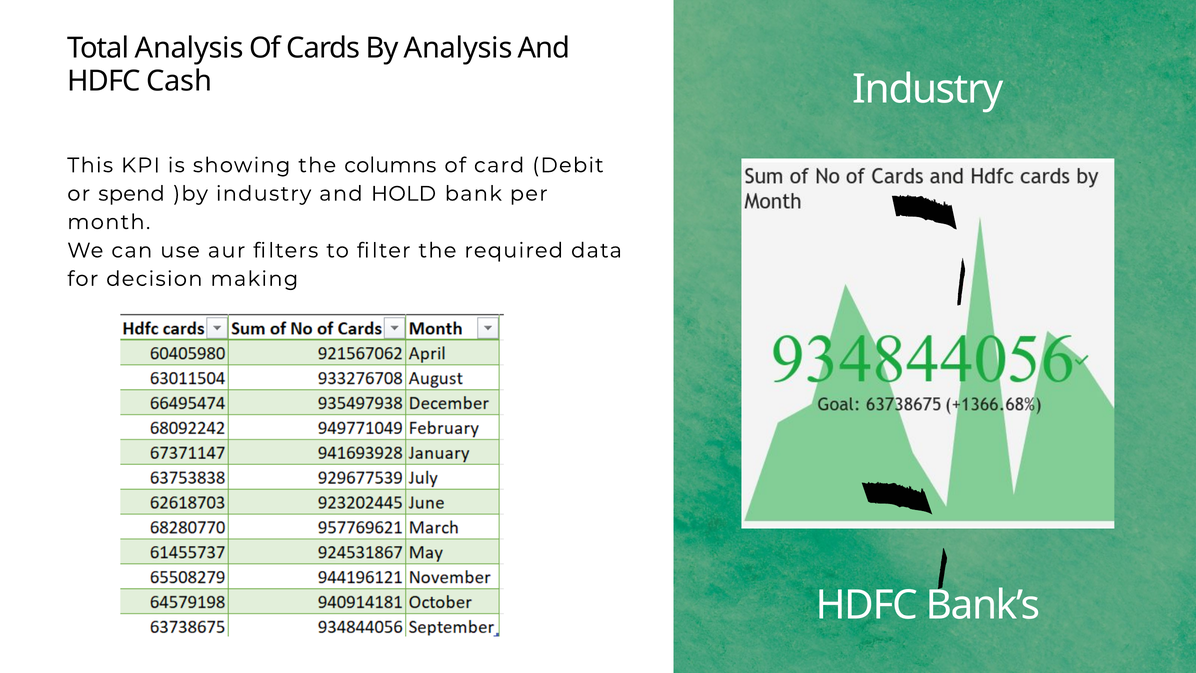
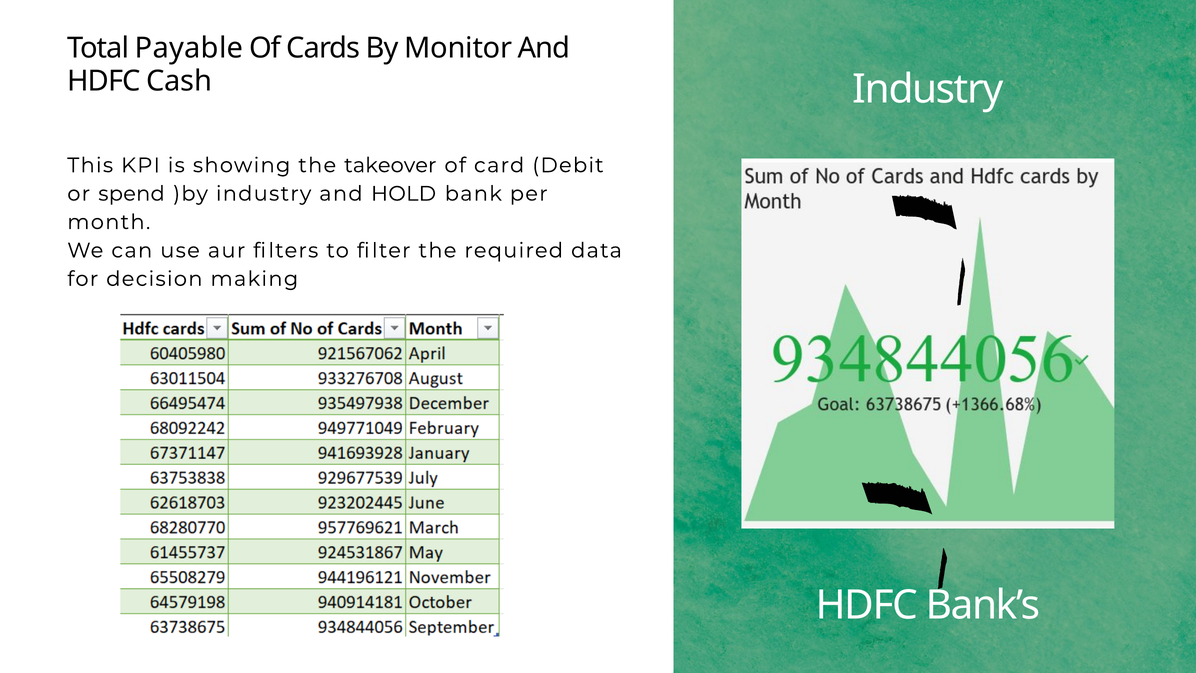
Total Analysis: Analysis -> Payable (189, 48)
By Analysis: Analysis -> Monitor (458, 48)
columns: columns -> takeover (390, 165)
